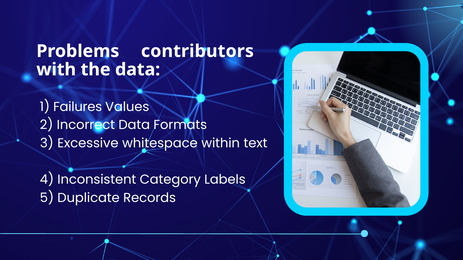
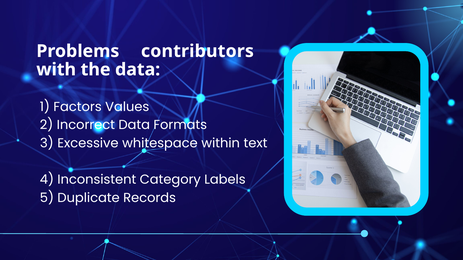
Failures: Failures -> Factors (78, 107)
